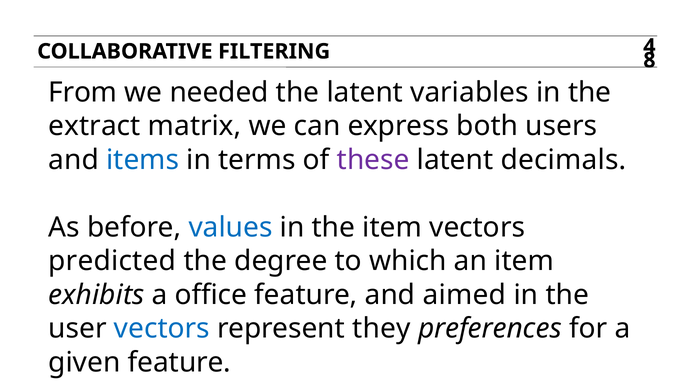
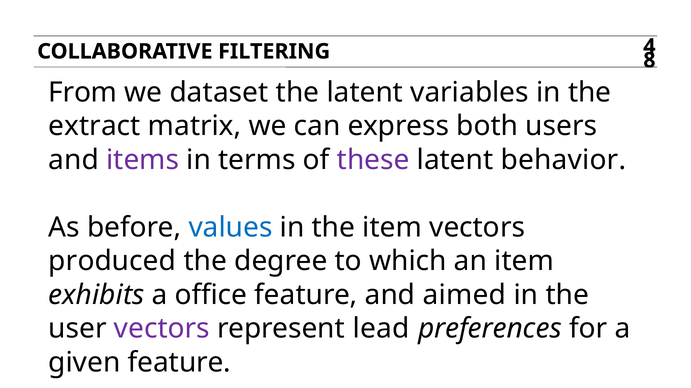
needed: needed -> dataset (219, 92)
items colour: blue -> purple (143, 160)
decimals: decimals -> behavior (564, 160)
predicted: predicted -> produced (112, 261)
vectors colour: blue -> purple (162, 329)
they: they -> lead (381, 329)
